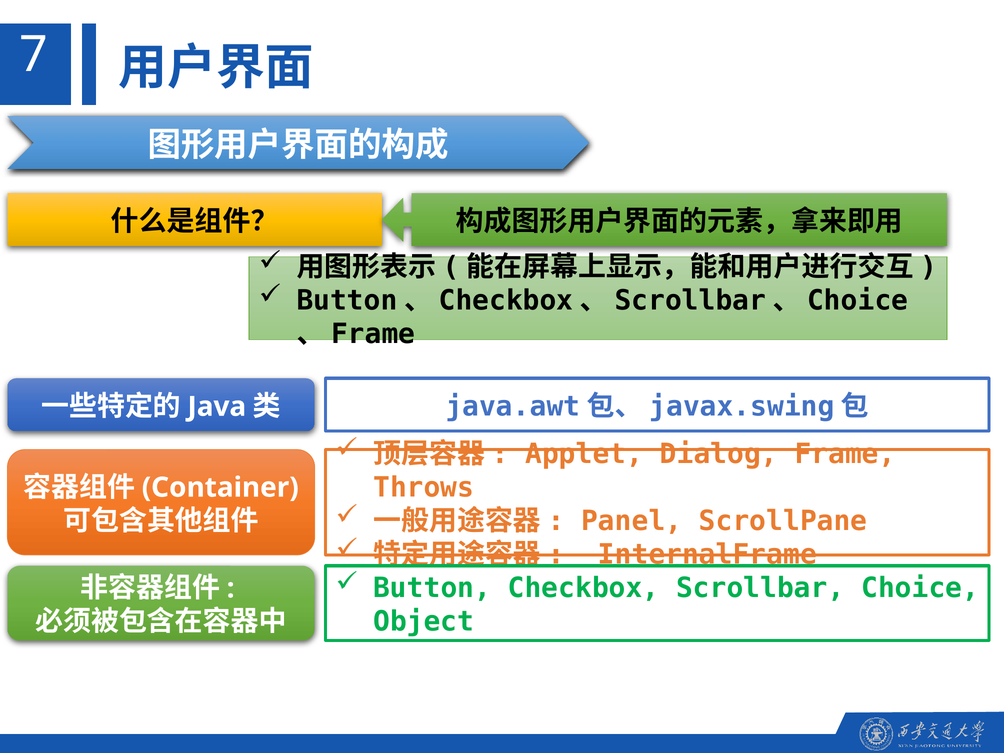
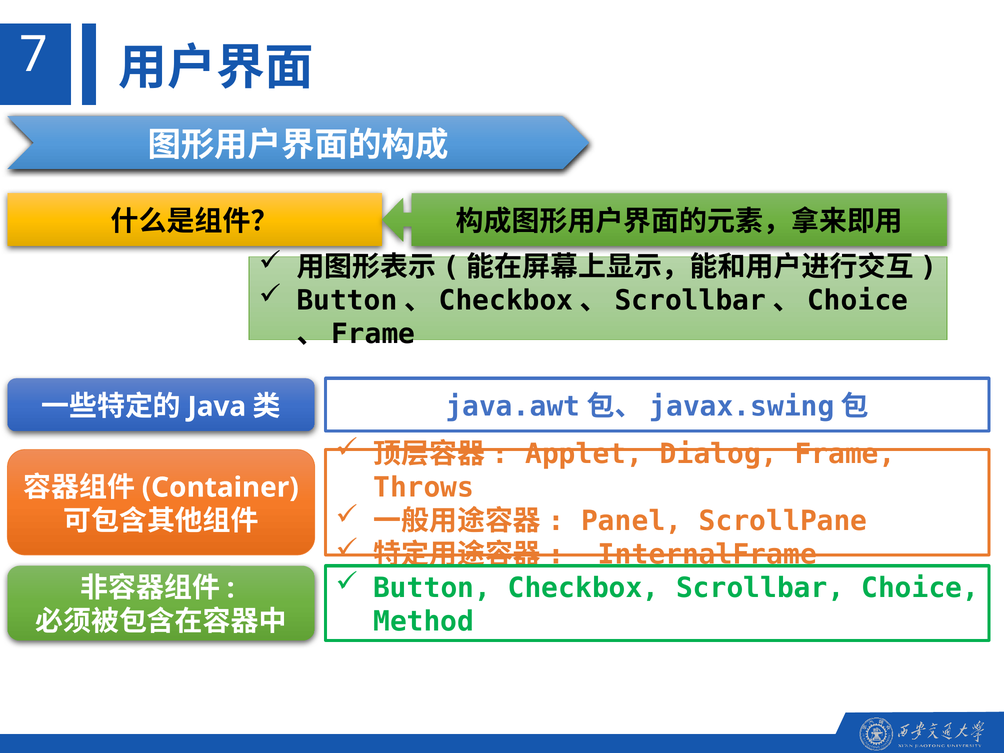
Object: Object -> Method (424, 622)
